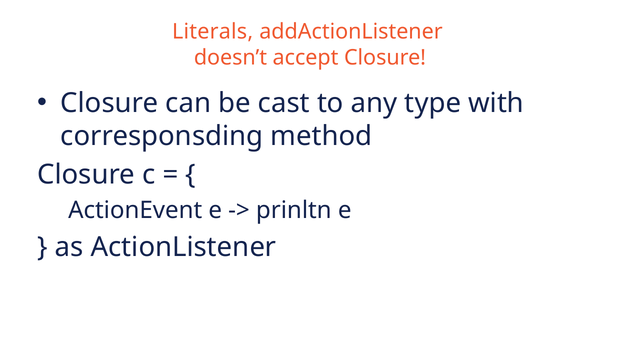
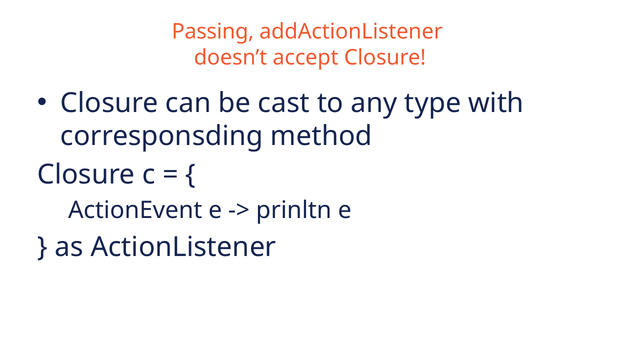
Literals: Literals -> Passing (213, 32)
